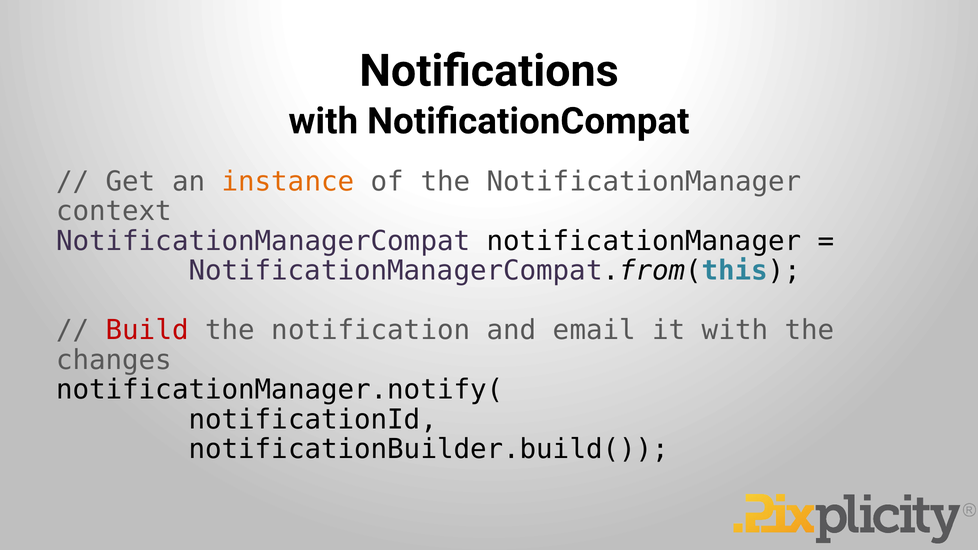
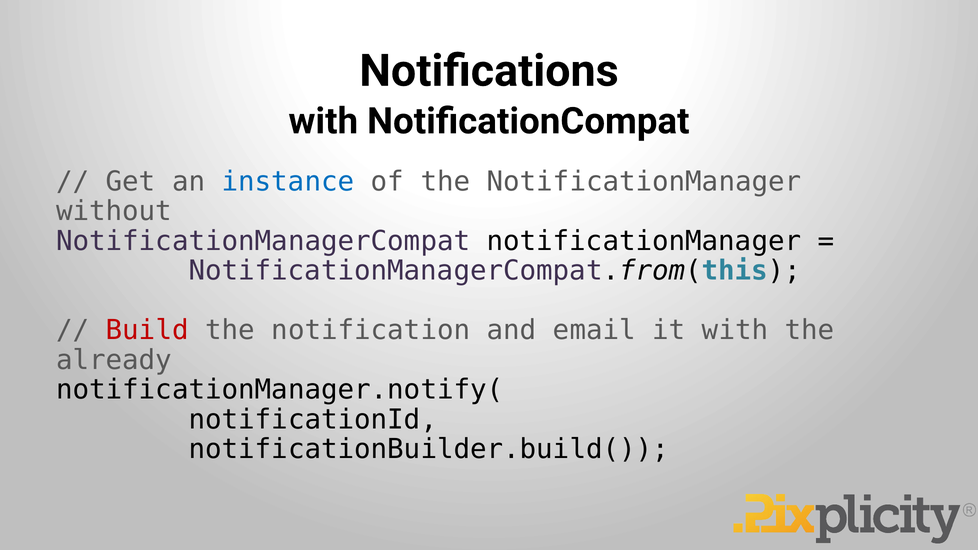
instance colour: orange -> blue (288, 182)
context: context -> without (114, 211)
changes: changes -> already (114, 360)
